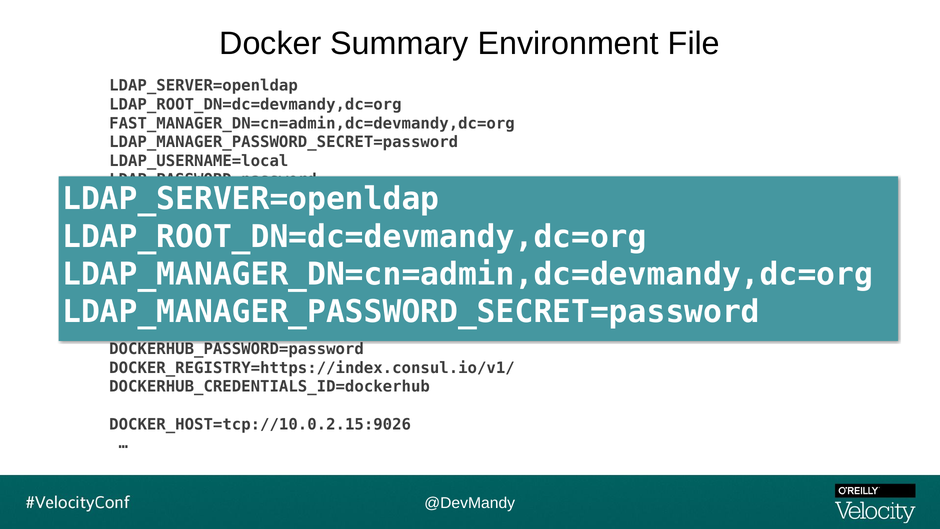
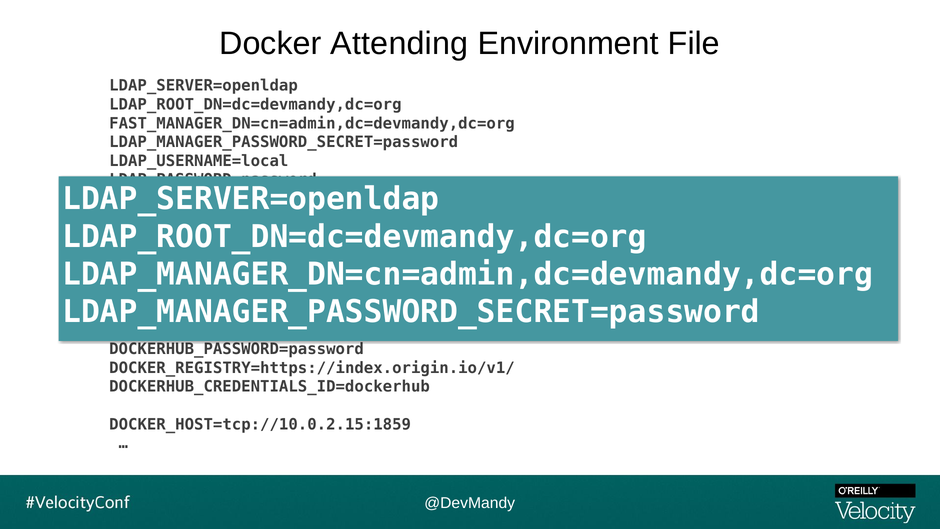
Summary: Summary -> Attending (399, 44)
DOCKER_REGISTRY=https://index.consul.io/v1/: DOCKER_REGISTRY=https://index.consul.io/v1/ -> DOCKER_REGISTRY=https://index.origin.io/v1/ (312, 368)
DOCKER_HOST=tcp://10.0.2.15:9026: DOCKER_HOST=tcp://10.0.2.15:9026 -> DOCKER_HOST=tcp://10.0.2.15:1859 (260, 424)
